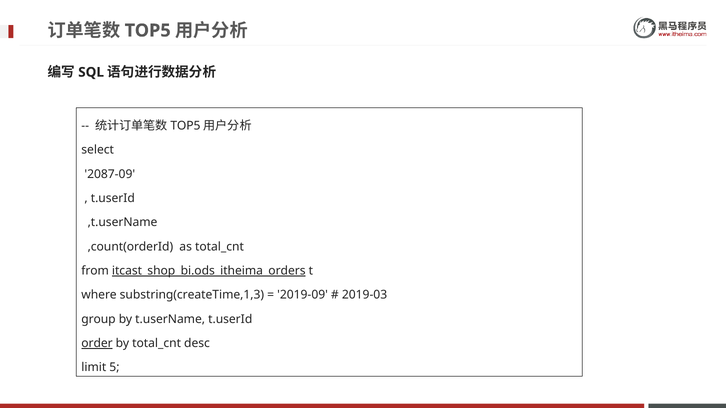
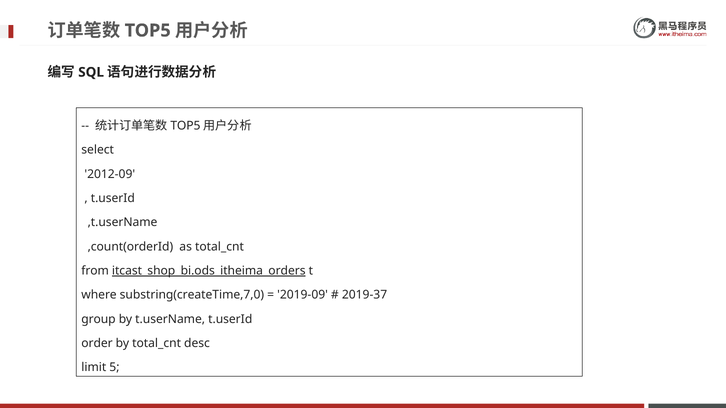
2087-09: 2087-09 -> 2012-09 (110, 174)
substring(createTime,1,3: substring(createTime,1,3 -> substring(createTime,7,0 (192, 295)
2019-03: 2019-03 -> 2019-37 (365, 295)
order underline: present -> none (97, 344)
